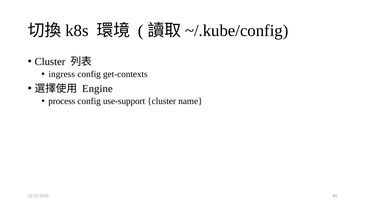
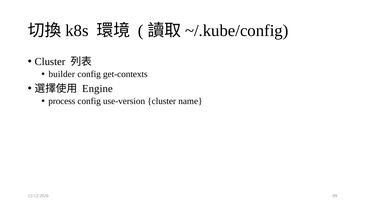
ingress: ingress -> builder (62, 74)
use-support: use-support -> use-version (124, 101)
